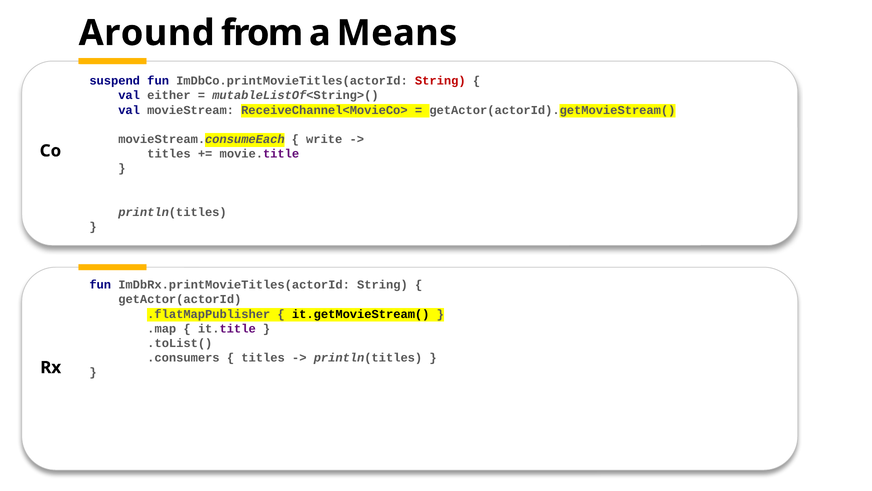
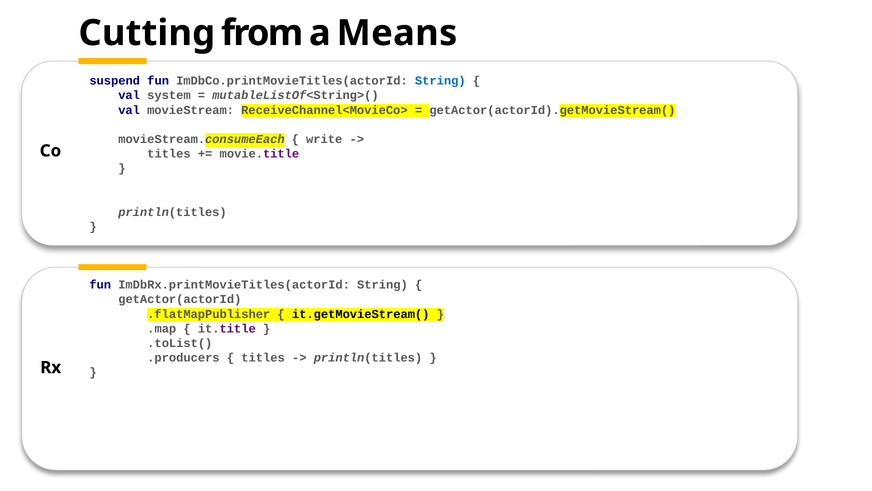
Around: Around -> Cutting (147, 33)
String colour: red -> blue (440, 81)
either: either -> system (169, 95)
.consumers: .consumers -> .producers (183, 357)
